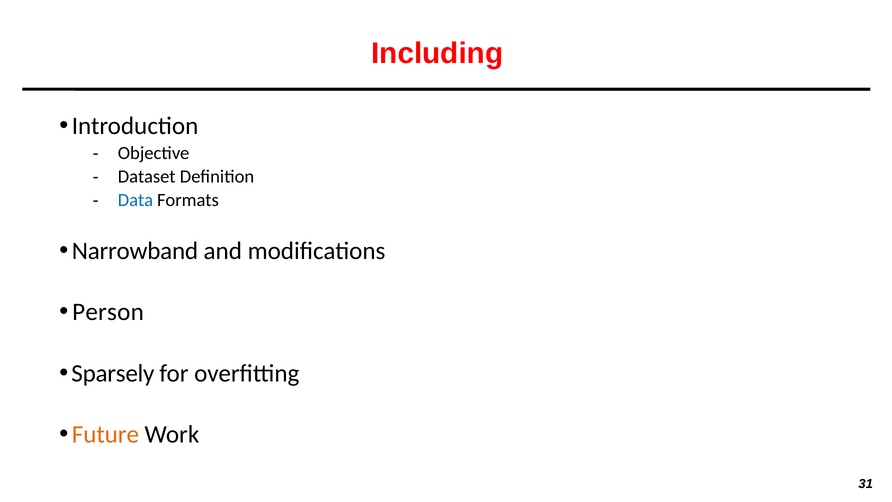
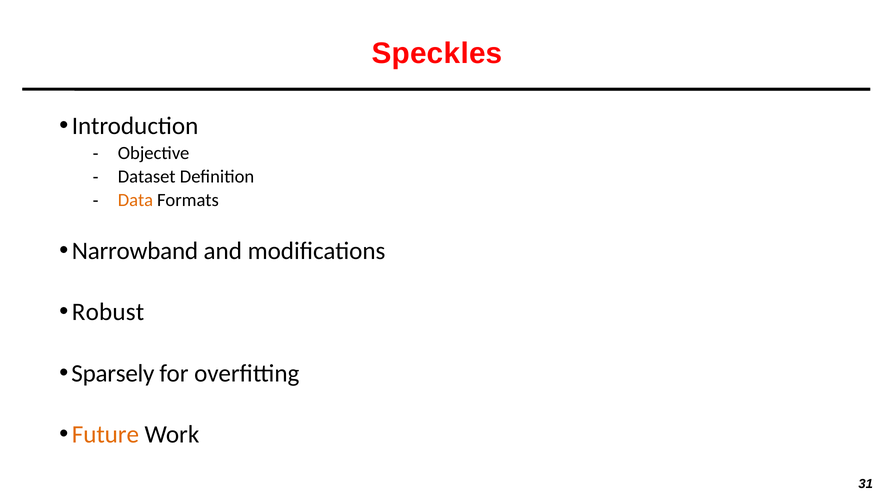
Including: Including -> Speckles (437, 54)
Data colour: blue -> orange (135, 200)
Person: Person -> Robust (108, 312)
